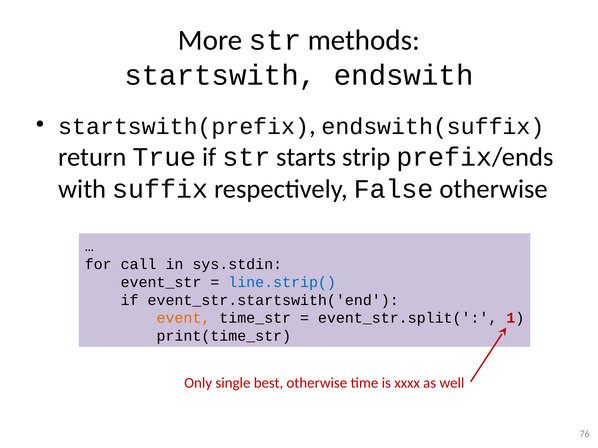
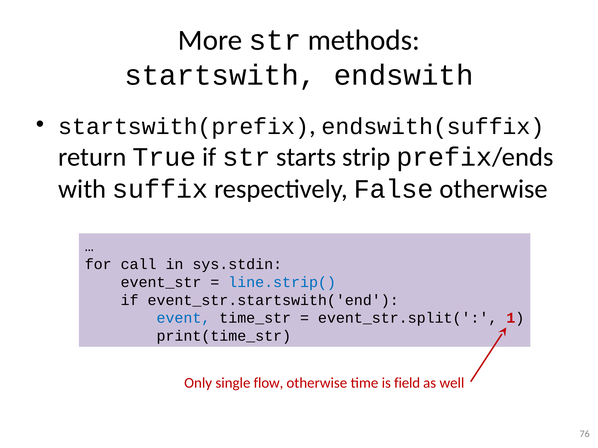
event colour: orange -> blue (183, 318)
best: best -> flow (268, 383)
xxxx: xxxx -> field (407, 383)
